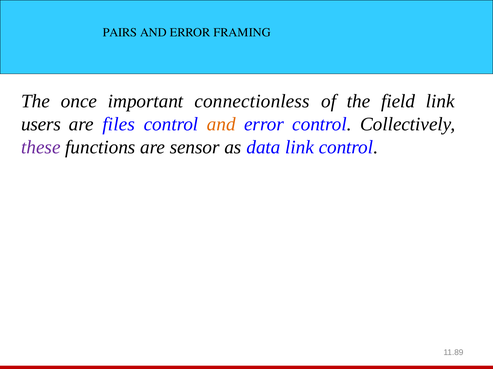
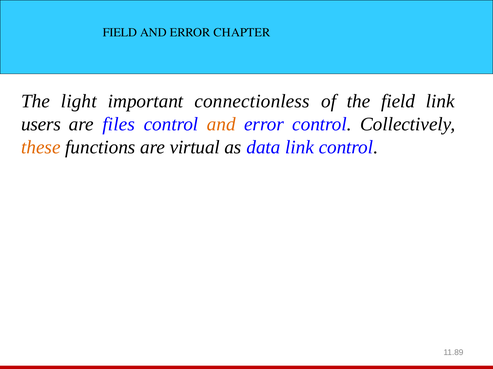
PAIRS: PAIRS -> FIELD (120, 33)
FRAMING: FRAMING -> CHAPTER (242, 33)
once: once -> light (79, 101)
these colour: purple -> orange (41, 147)
sensor: sensor -> virtual (195, 147)
